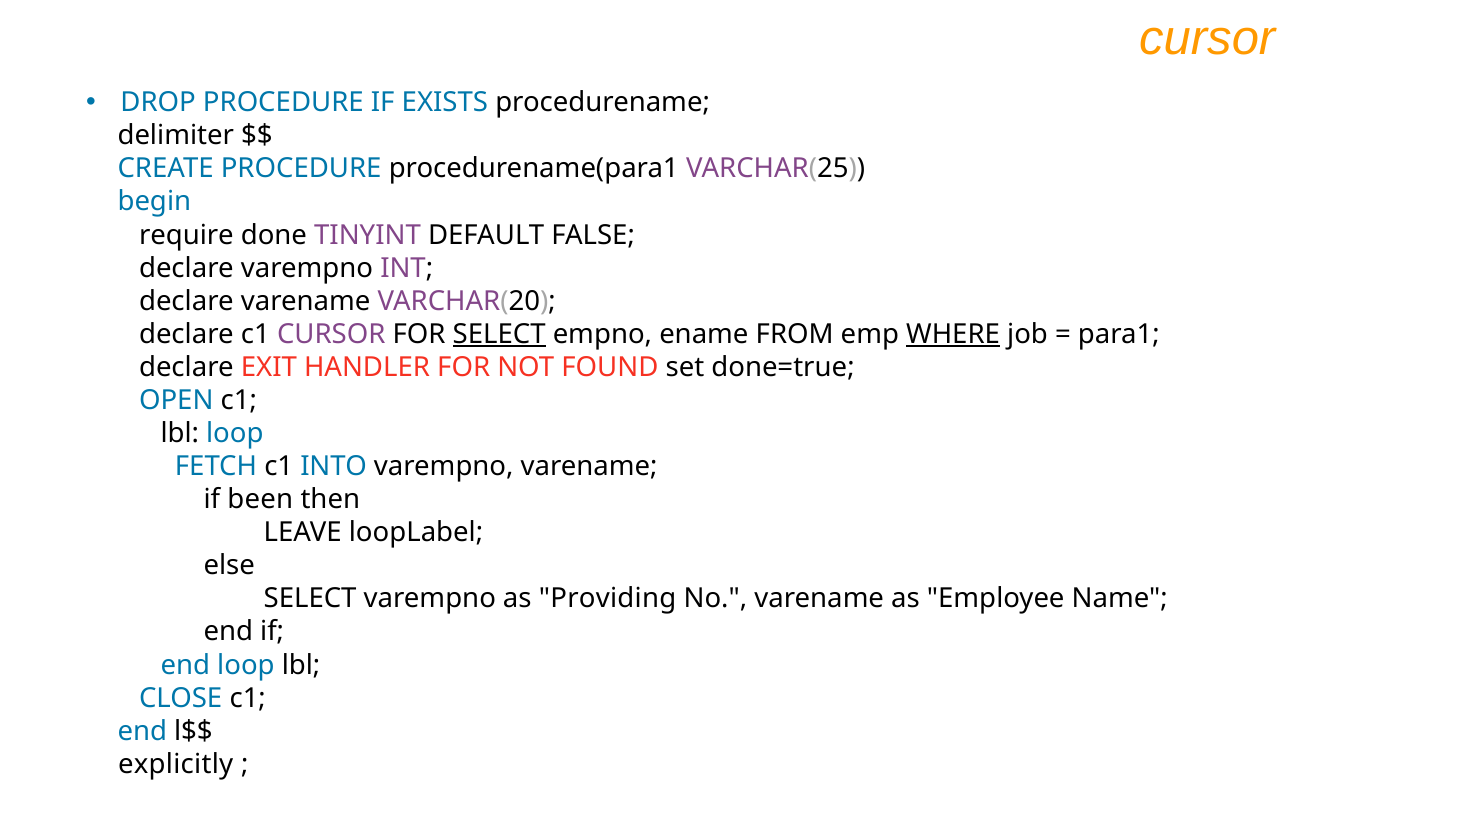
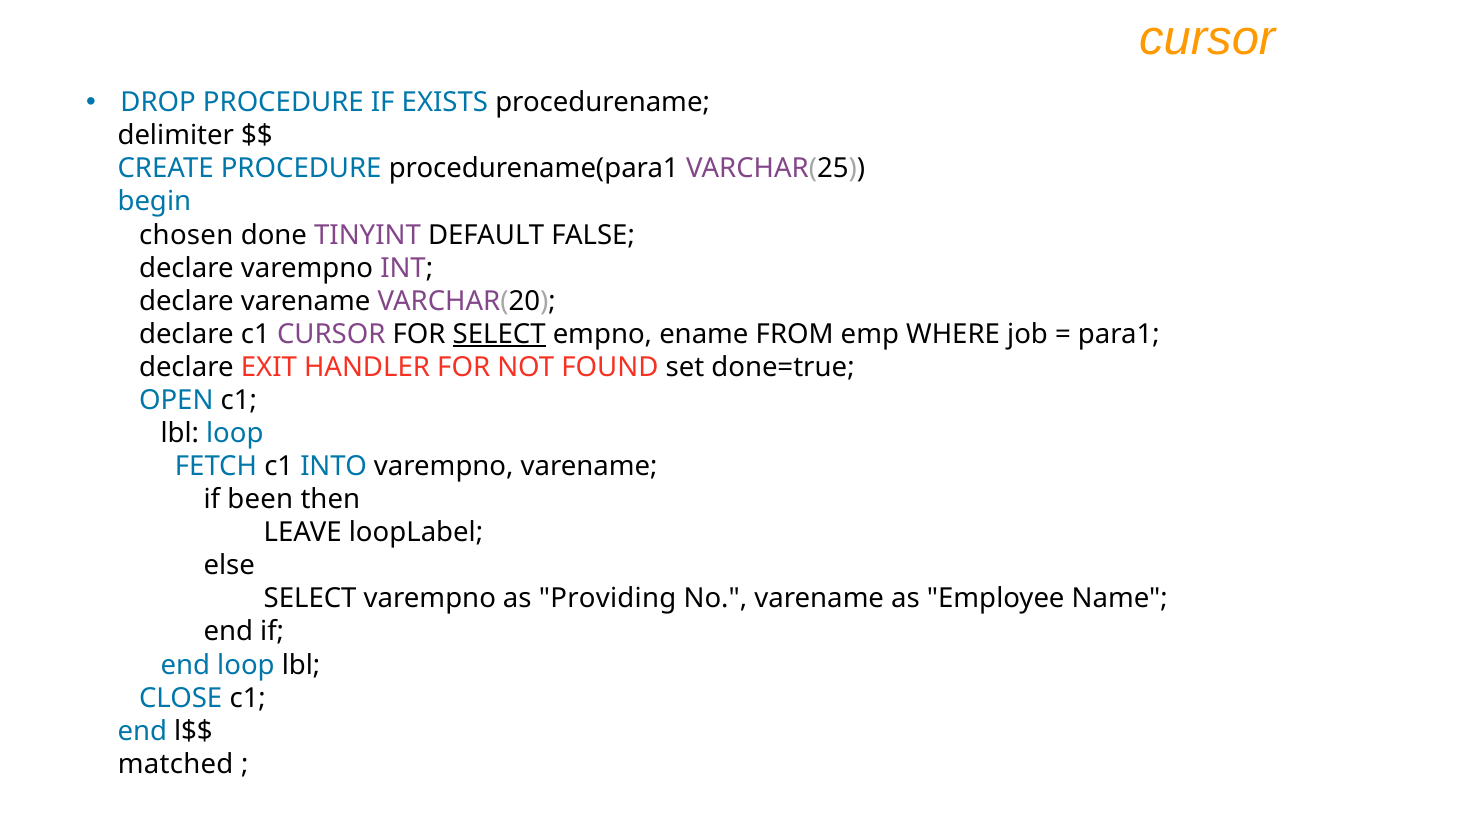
require: require -> chosen (186, 235)
WHERE underline: present -> none (953, 334)
explicitly: explicitly -> matched (176, 764)
